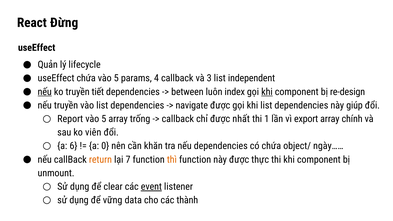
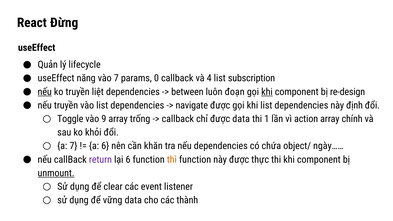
useEffect chứa: chứa -> năng (86, 78)
5: 5 -> 7 (116, 78)
4: 4 -> 0 (156, 78)
3: 3 -> 4 (209, 78)
independent: independent -> subscription (252, 78)
tiết: tiết -> liệt (98, 92)
index: index -> đoạn (235, 92)
giúp: giúp -> định (354, 105)
Report: Report -> Toggle (70, 119)
5: 5 -> 9 (104, 119)
được nhất: nhất -> data (241, 119)
export: export -> action (306, 119)
viên: viên -> khỏi (93, 132)
a 6: 6 -> 7 (73, 146)
a 0: 0 -> 6 (105, 146)
return colour: orange -> purple (100, 160)
lại 7: 7 -> 6 (128, 160)
unmount underline: none -> present (56, 173)
event underline: present -> none (151, 187)
